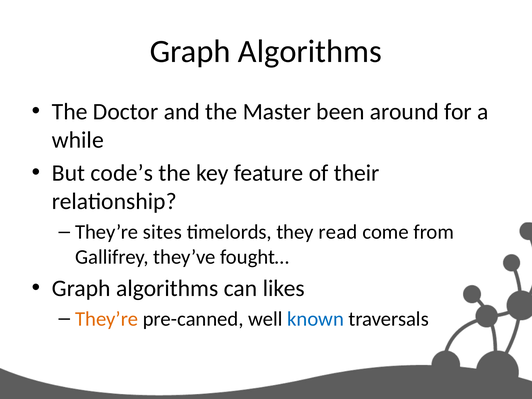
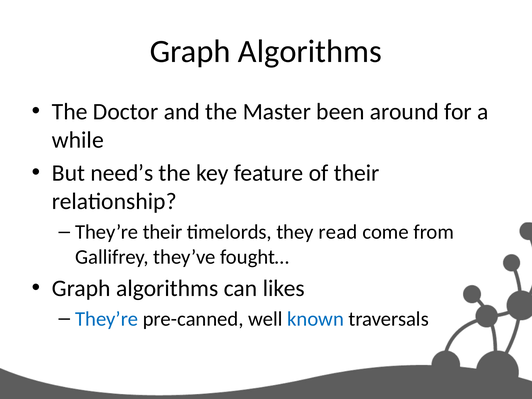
code’s: code’s -> need’s (122, 173)
They’re sites: sites -> their (163, 232)
They’re colour: orange -> blue (107, 319)
